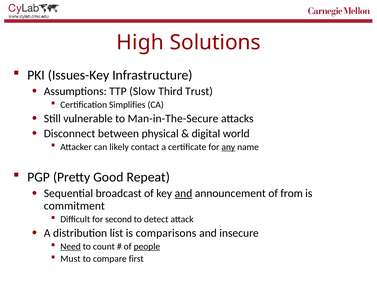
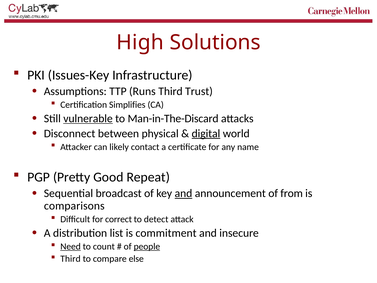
Slow: Slow -> Runs (142, 91)
vulnerable underline: none -> present (88, 118)
Man-in-The-Secure: Man-in-The-Secure -> Man-in-The-Discard (173, 118)
digital underline: none -> present (206, 133)
any underline: present -> none (228, 147)
commitment: commitment -> comparisons (74, 206)
second: second -> correct (119, 219)
comparisons: comparisons -> commitment (166, 233)
Must: Must -> Third (70, 259)
first: first -> else (136, 259)
